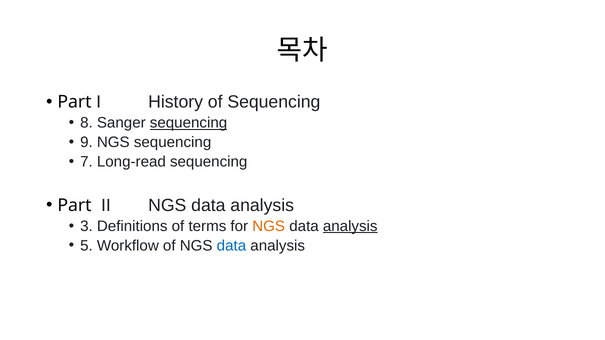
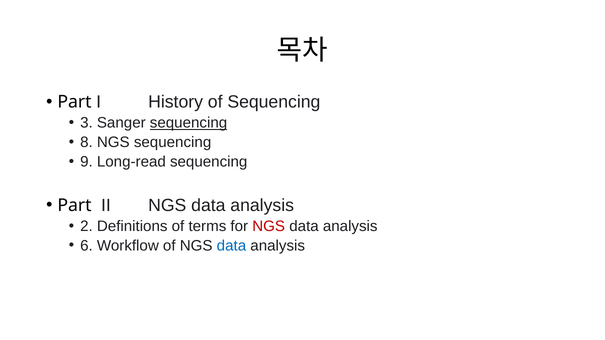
8: 8 -> 3 (86, 123)
9: 9 -> 8 (86, 143)
7: 7 -> 9 (86, 162)
3: 3 -> 2 (86, 226)
NGS colour: orange -> red (269, 226)
analysis underline: present -> none (350, 226)
5: 5 -> 6 (86, 246)
